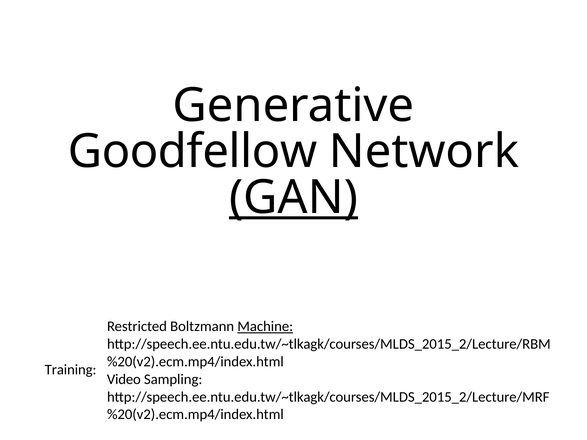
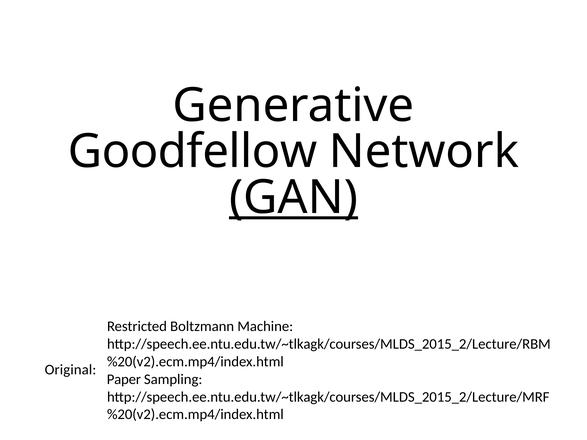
Machine underline: present -> none (265, 327)
Training: Training -> Original (70, 370)
Video: Video -> Paper (124, 379)
